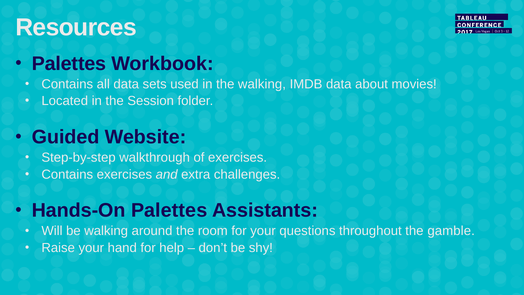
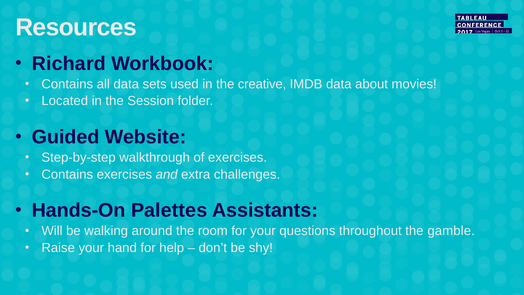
Palettes: Palettes -> Richard (69, 64)
the walking: walking -> creative (262, 84)
